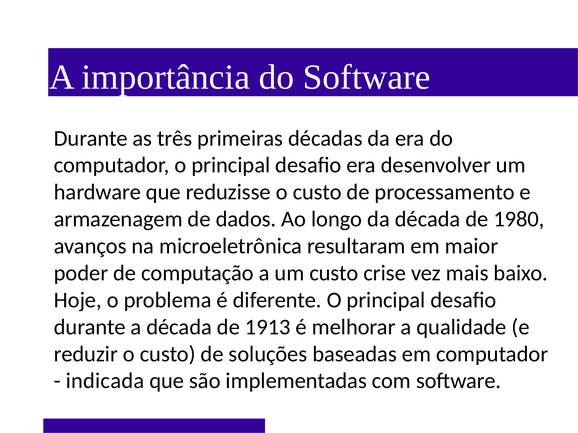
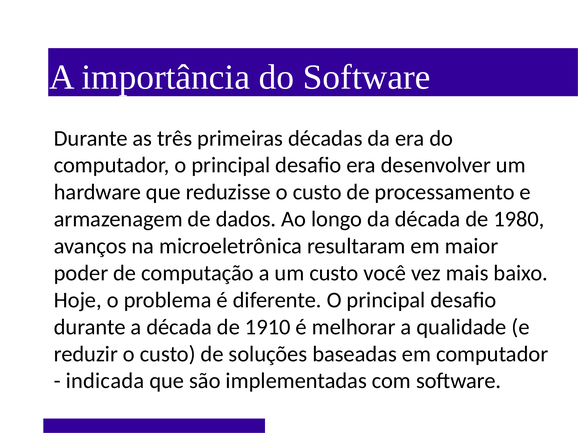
crise: crise -> você (385, 273)
1913: 1913 -> 1910 (268, 327)
